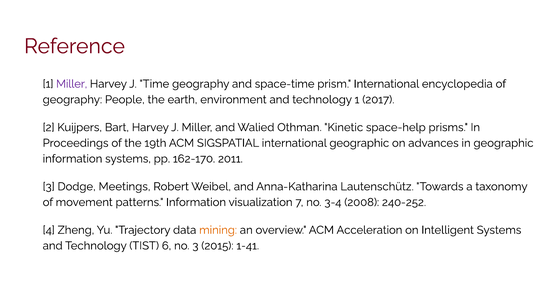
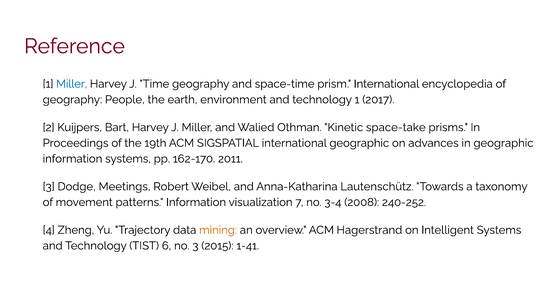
Miller colour: purple -> blue (72, 84)
space-help: space-help -> space-take (396, 127)
Acceleration: Acceleration -> Hagerstrand (369, 230)
